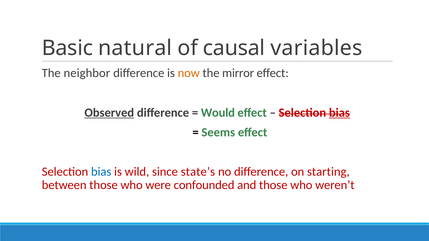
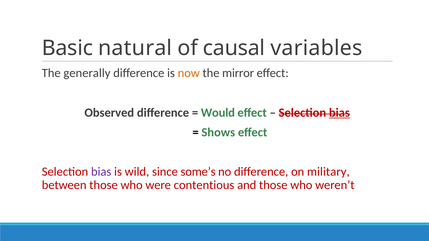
neighbor: neighbor -> generally (87, 73)
Observed underline: present -> none (109, 113)
Seems: Seems -> Shows (218, 132)
bias colour: blue -> purple (101, 172)
state’s: state’s -> some’s (198, 172)
starting: starting -> military (328, 172)
confounded: confounded -> contentious (204, 185)
